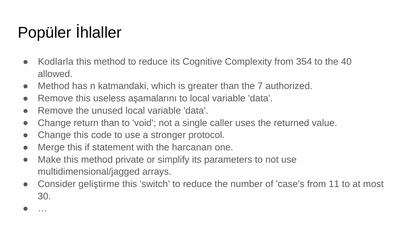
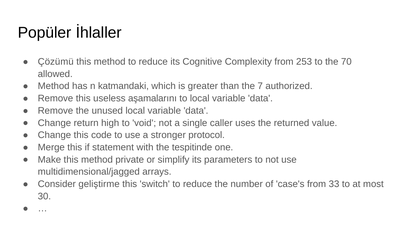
Kodlarla: Kodlarla -> Çözümü (56, 62)
354: 354 -> 253 (304, 62)
40: 40 -> 70 (346, 62)
return than: than -> high (110, 123)
harcanan: harcanan -> tespitinde (192, 147)
11: 11 -> 33 (334, 184)
